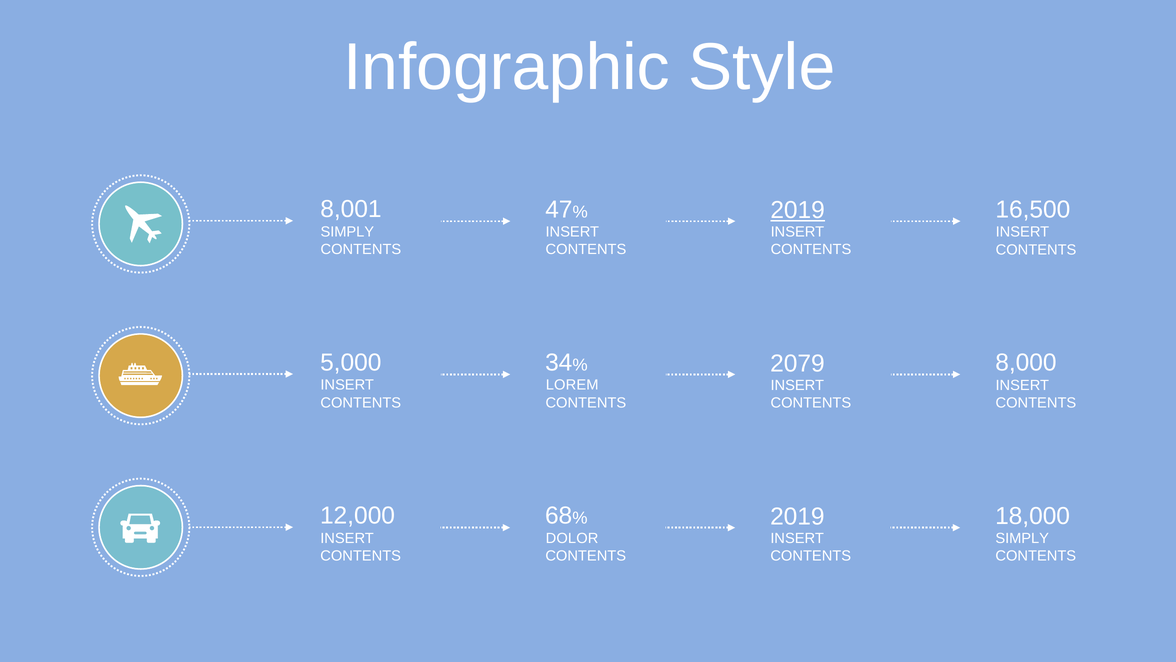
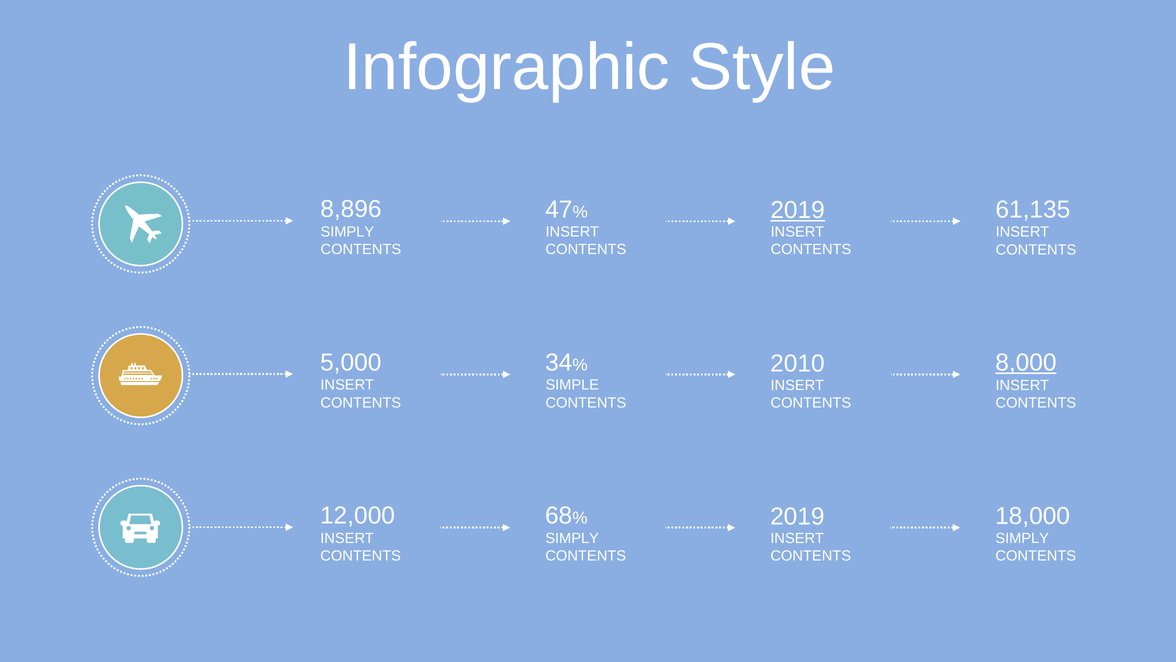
8,001: 8,001 -> 8,896 (351, 209)
16,500: 16,500 -> 61,135 (1033, 209)
8,000 underline: none -> present (1026, 363)
2079: 2079 -> 2010 (797, 363)
LOREM: LOREM -> SIMPLE (572, 385)
DOLOR: DOLOR -> SIMPLY (572, 538)
